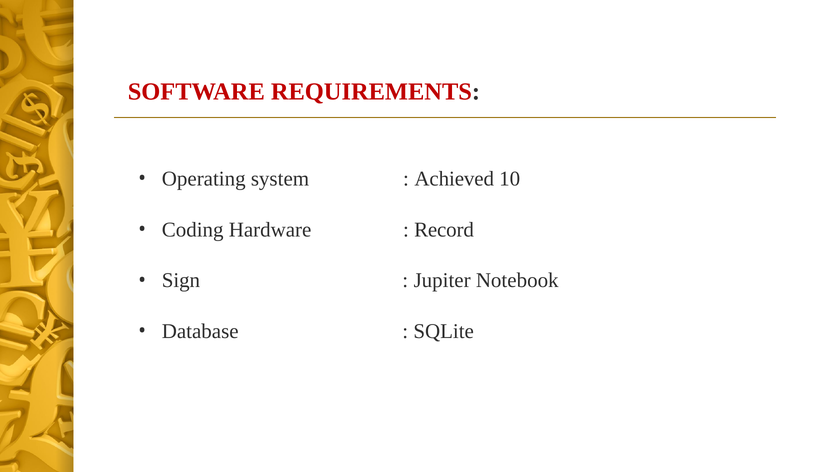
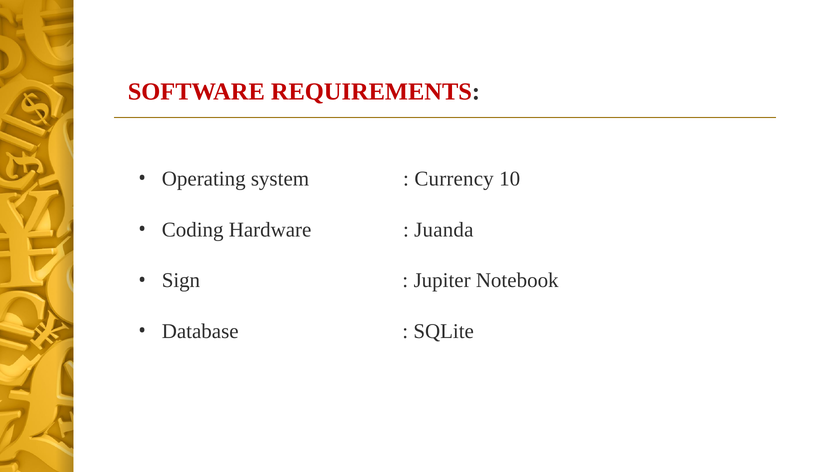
Achieved: Achieved -> Currency (454, 179)
Record: Record -> Juanda (444, 230)
